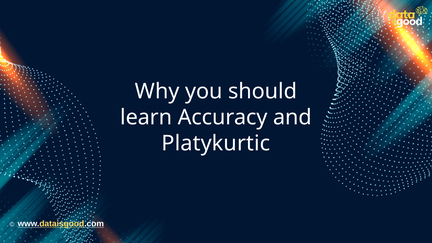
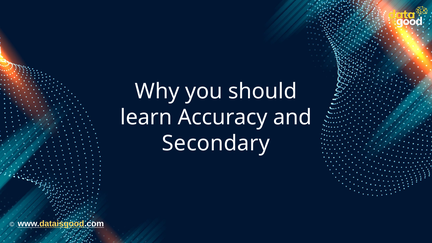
Platykurtic: Platykurtic -> Secondary (216, 143)
